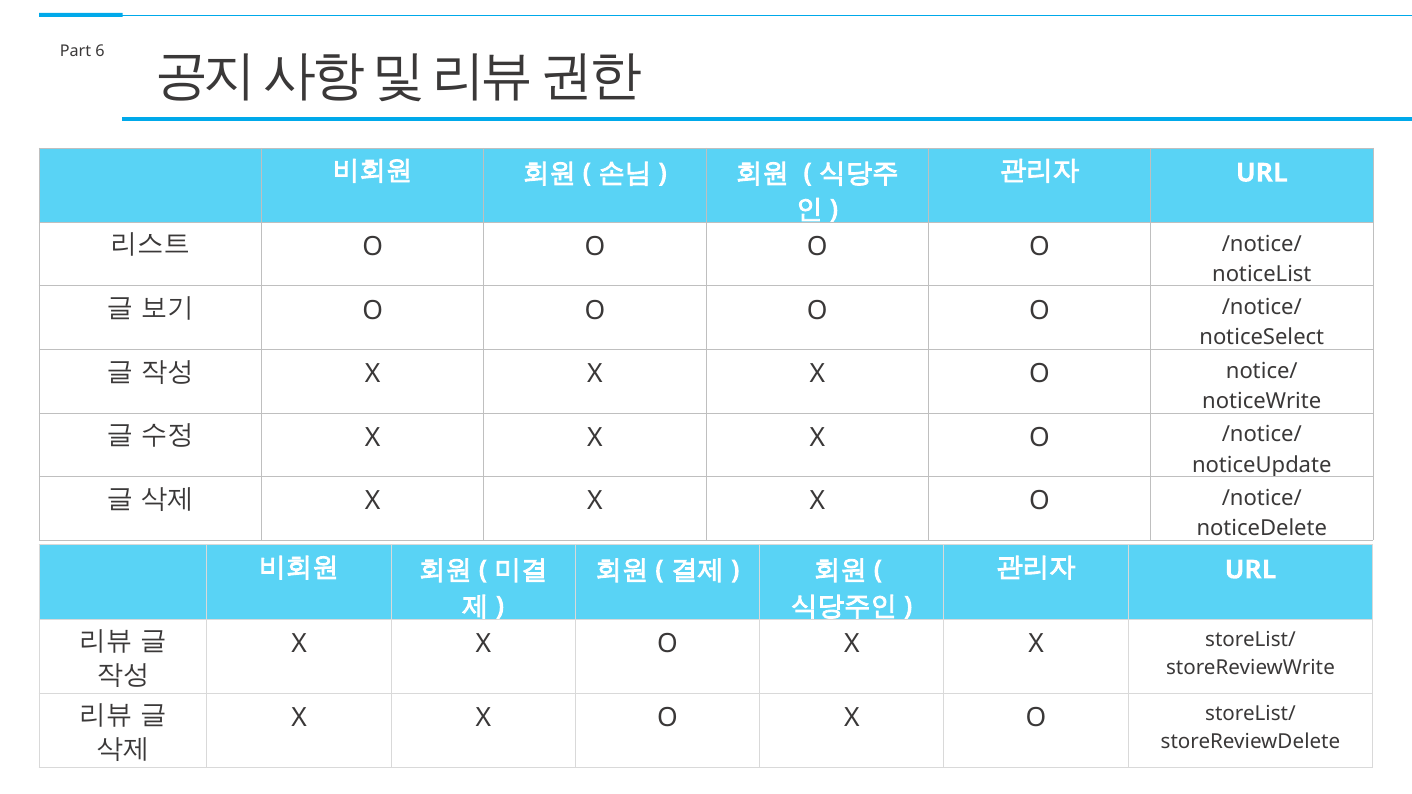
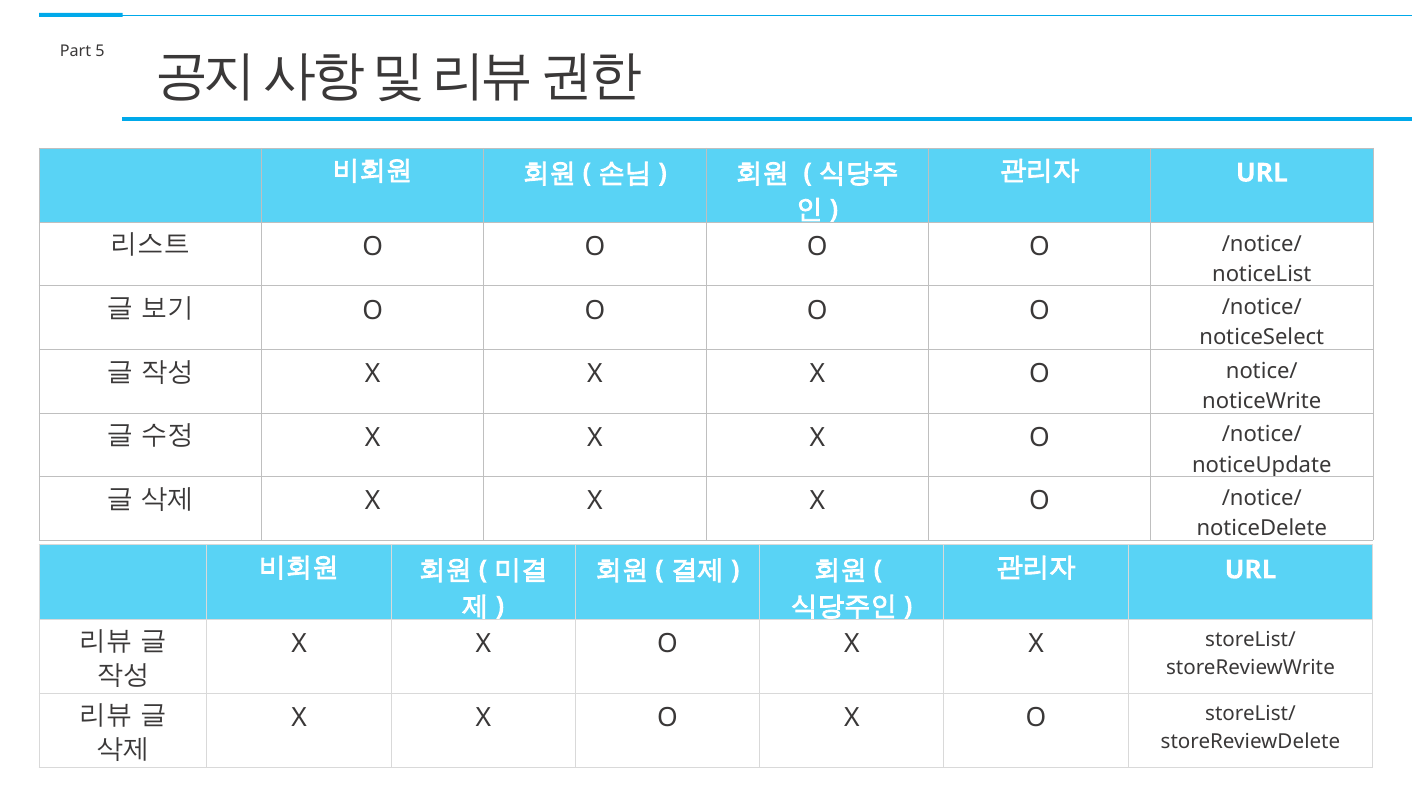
6: 6 -> 5 (100, 51)
